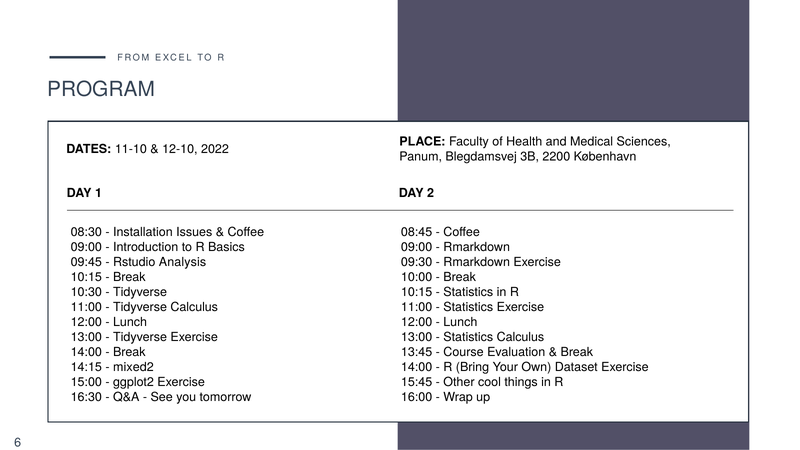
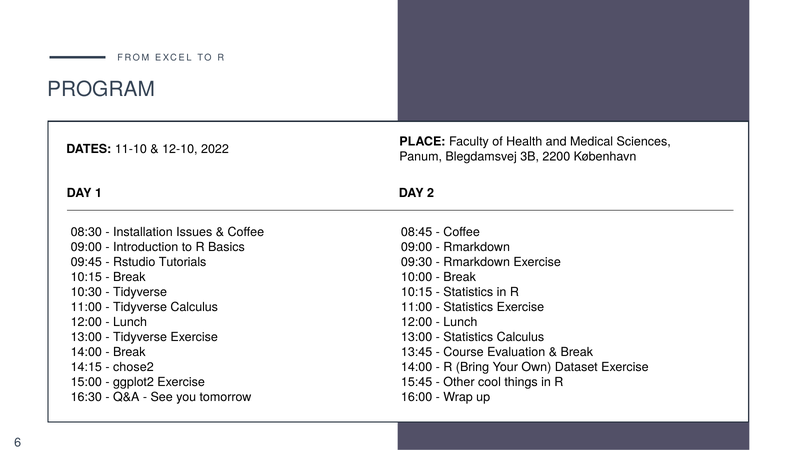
Analysis: Analysis -> Tutorials (183, 263)
mixed2: mixed2 -> chose2 (133, 368)
